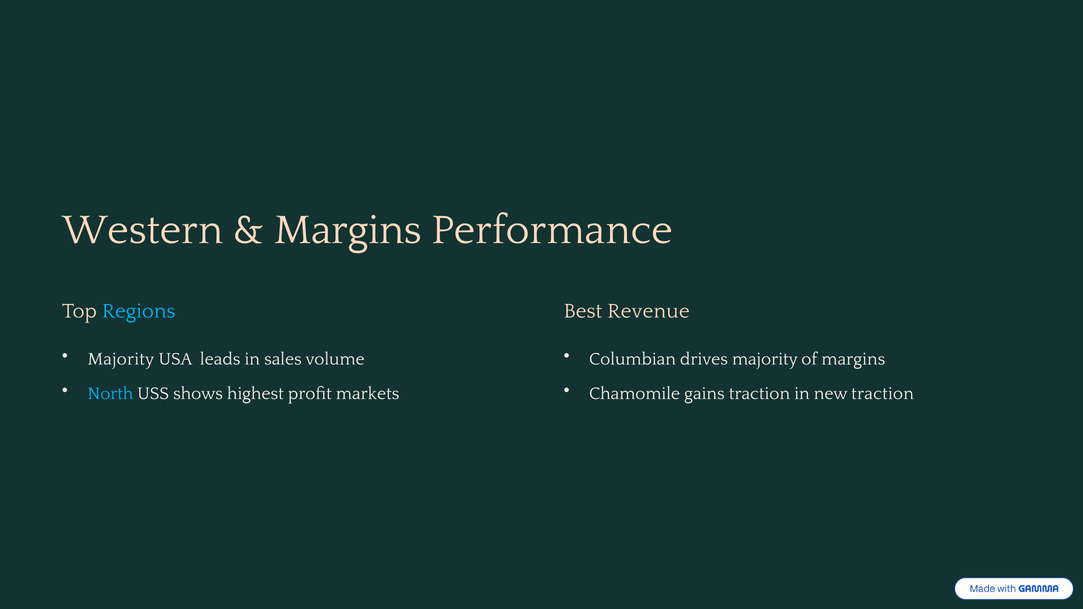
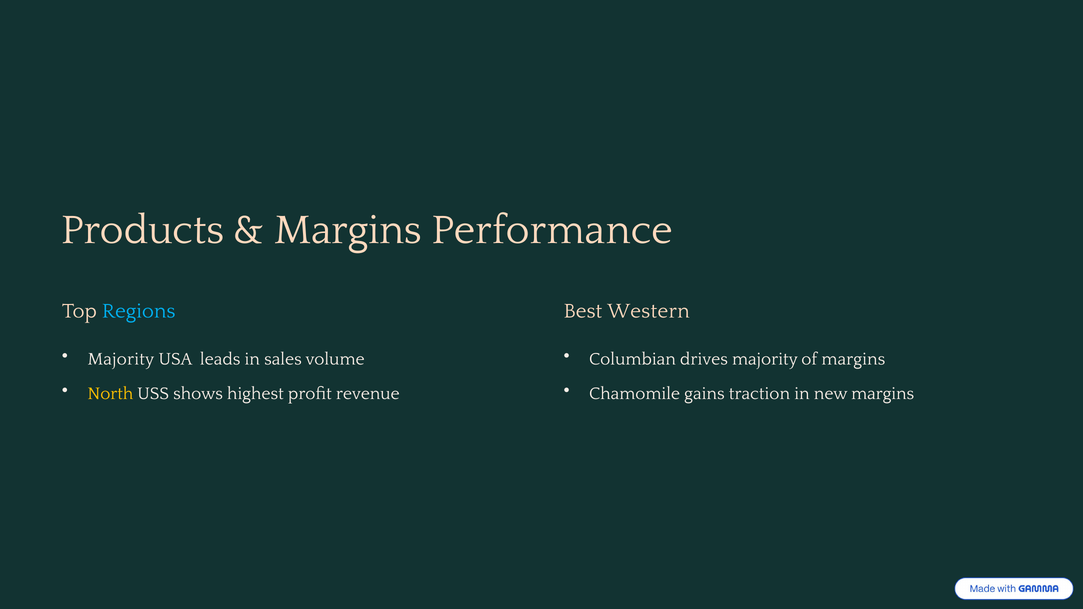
Western: Western -> Products (143, 230)
Revenue: Revenue -> Western (649, 311)
North colour: light blue -> yellow (110, 394)
markets: markets -> revenue (368, 394)
new traction: traction -> margins (883, 394)
